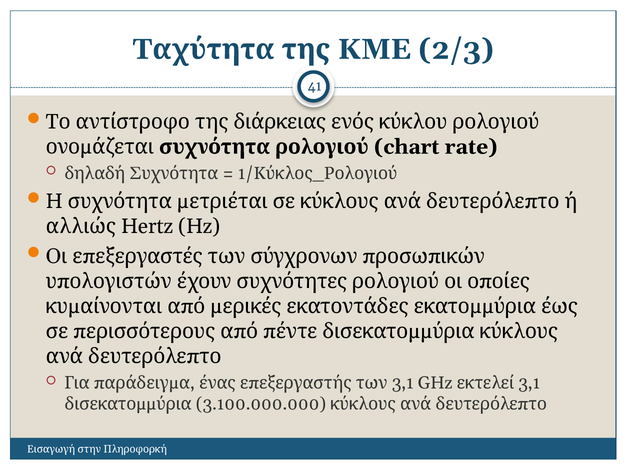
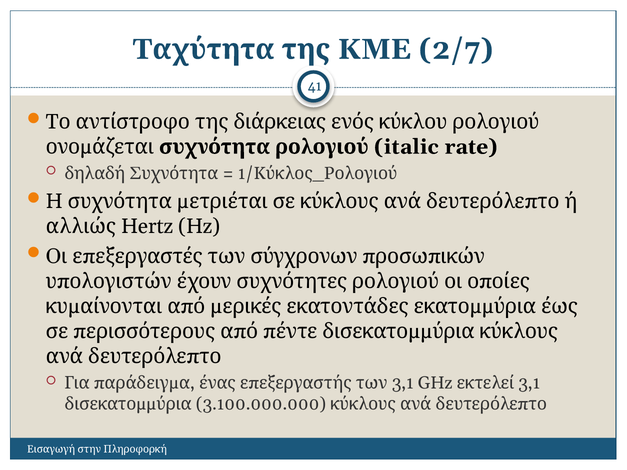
2/3: 2/3 -> 2/7 (456, 49)
chart: chart -> italic (411, 147)
